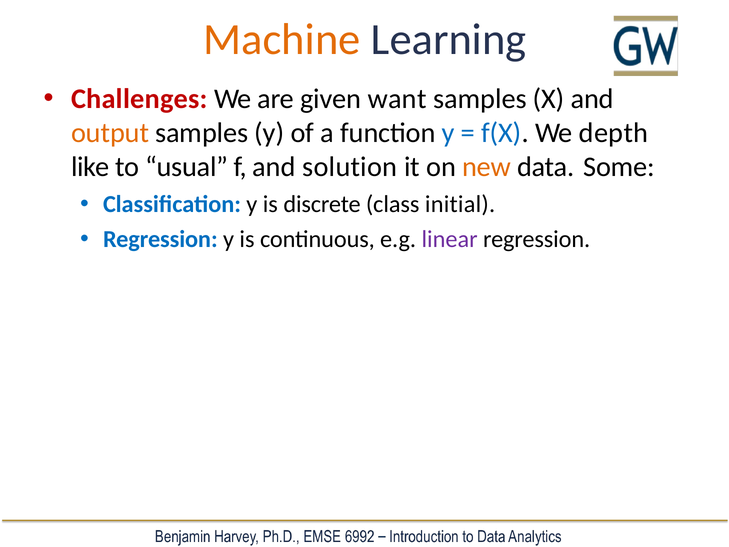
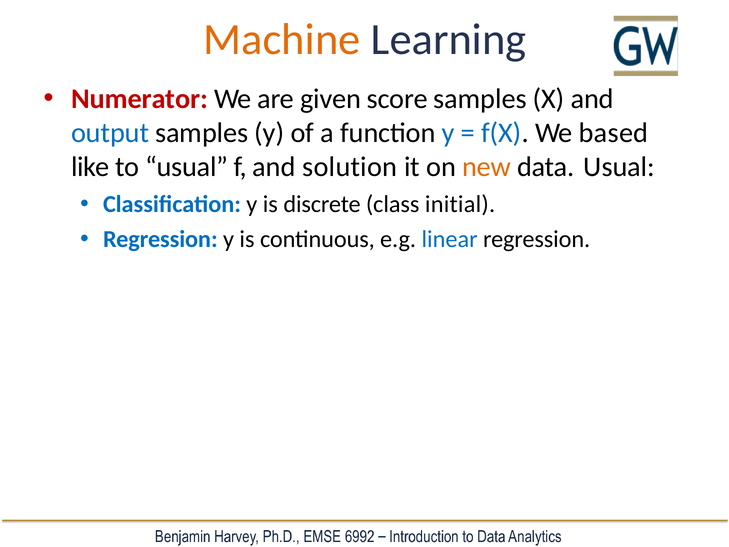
Challenges: Challenges -> Numerator (139, 99)
want: want -> score (397, 99)
output colour: orange -> blue (110, 133)
depth: depth -> based (614, 133)
data Some: Some -> Usual (619, 167)
linear colour: purple -> blue (450, 239)
